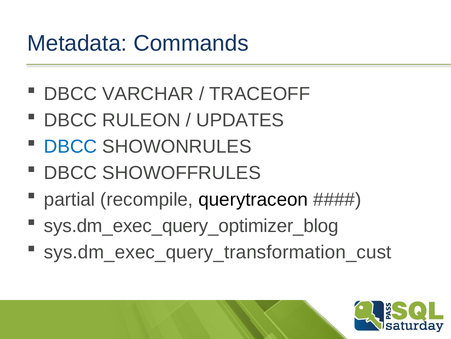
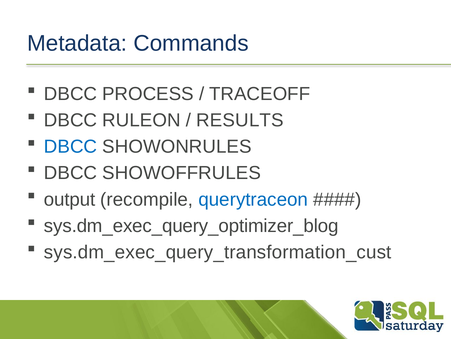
VARCHAR: VARCHAR -> PROCESS (148, 94)
UPDATES: UPDATES -> RESULTS (240, 120)
partial: partial -> output (70, 199)
querytraceon colour: black -> blue (253, 199)
